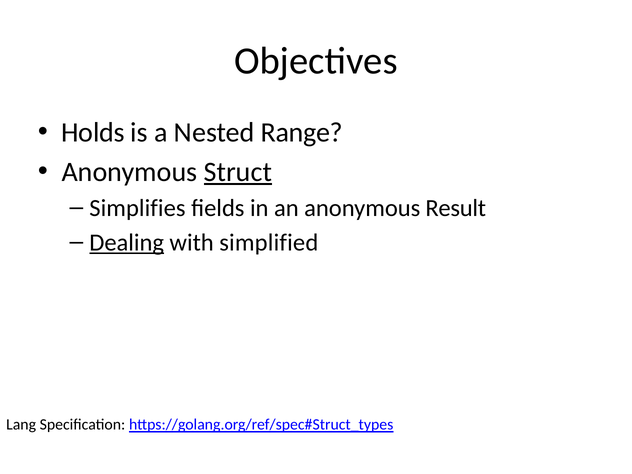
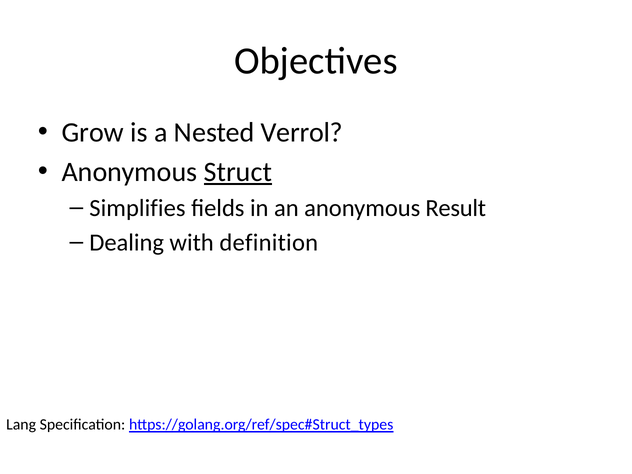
Holds: Holds -> Grow (93, 133)
Range: Range -> Verrol (302, 133)
Dealing underline: present -> none (127, 243)
simplified: simplified -> definition (269, 243)
